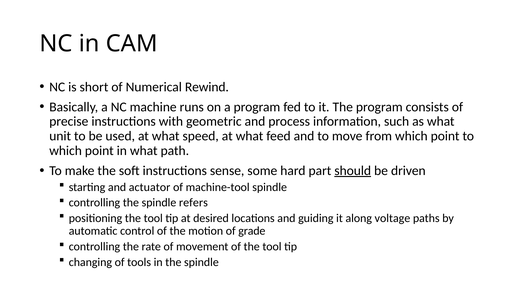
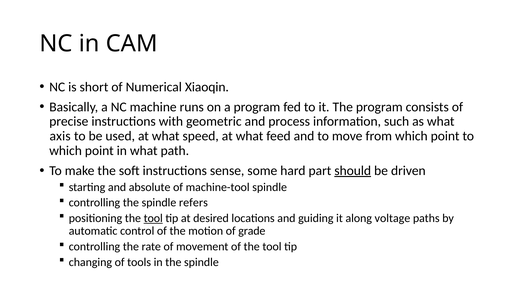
Rewind: Rewind -> Xiaoqin (207, 87)
unit: unit -> axis (60, 136)
actuator: actuator -> absolute (150, 187)
tool underline: none -> present (153, 218)
